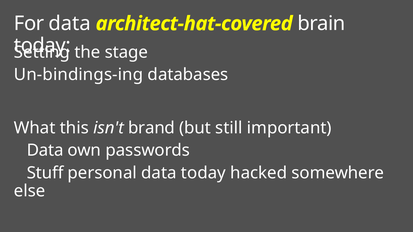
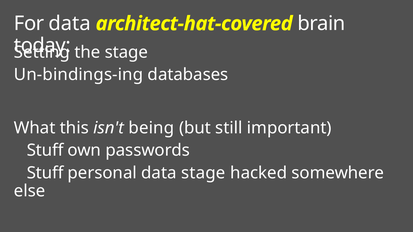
brand: brand -> being (151, 128)
Data: Data -> Stuff (45, 151)
data today: today -> stage (203, 173)
